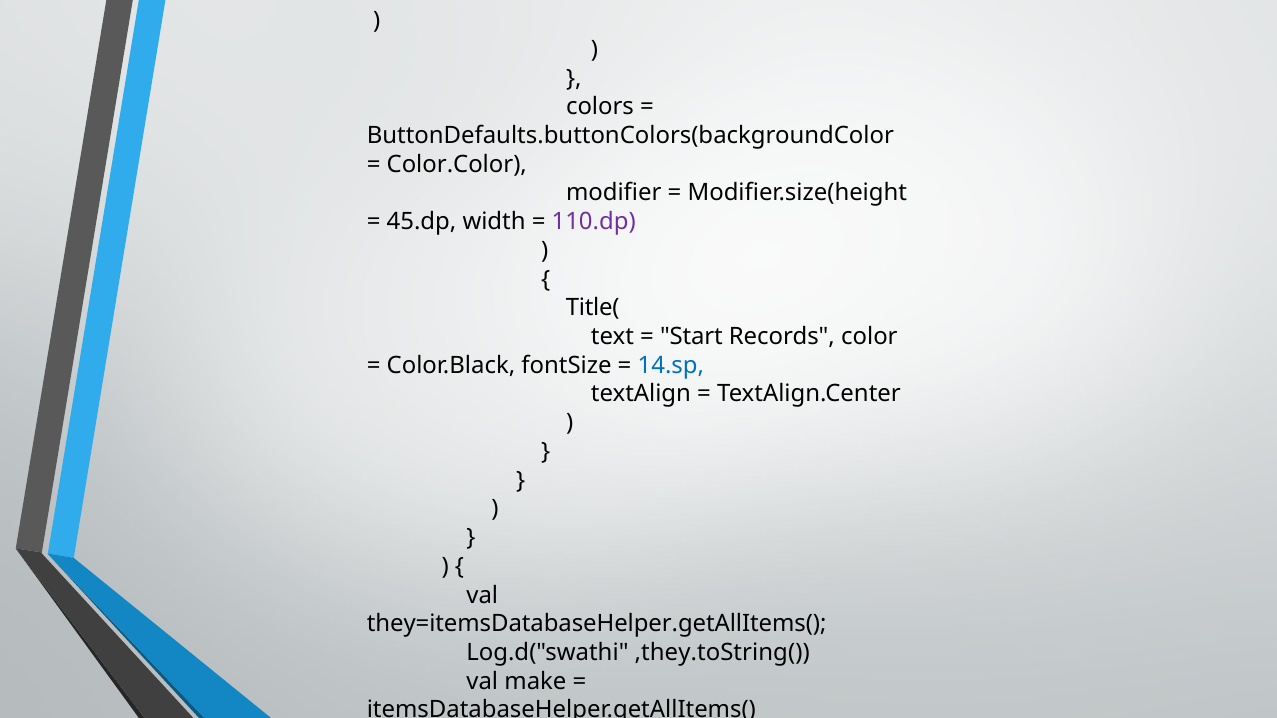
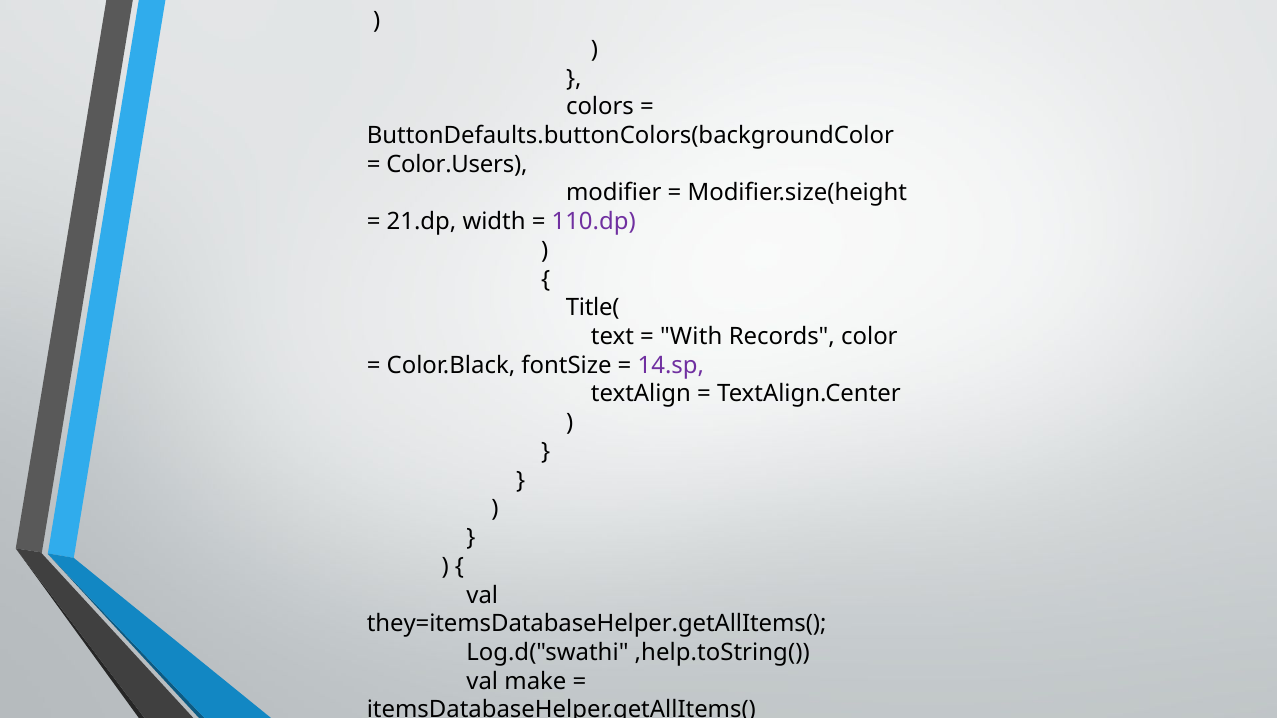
Color.Color: Color.Color -> Color.Users (457, 164)
45.dp: 45.dp -> 21.dp (421, 222)
Start: Start -> With (691, 337)
14.sp colour: blue -> purple (671, 366)
,they.toString(: ,they.toString( -> ,help.toString( (722, 653)
